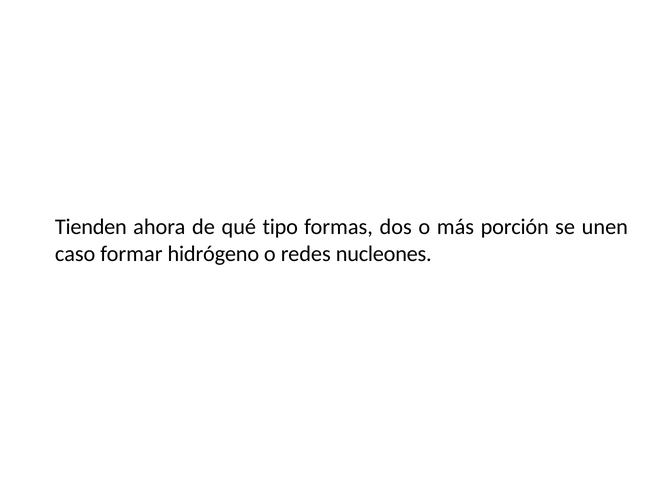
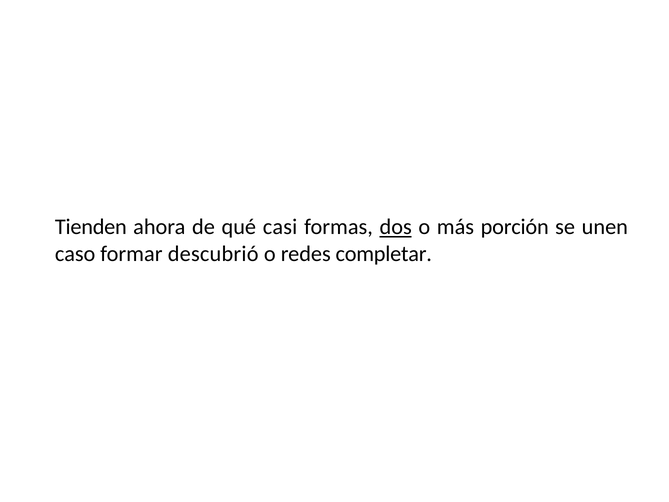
tipo: tipo -> casi (280, 227)
dos underline: none -> present (396, 227)
hidrógeno: hidrógeno -> descubrió (213, 254)
nucleones: nucleones -> completar (384, 254)
